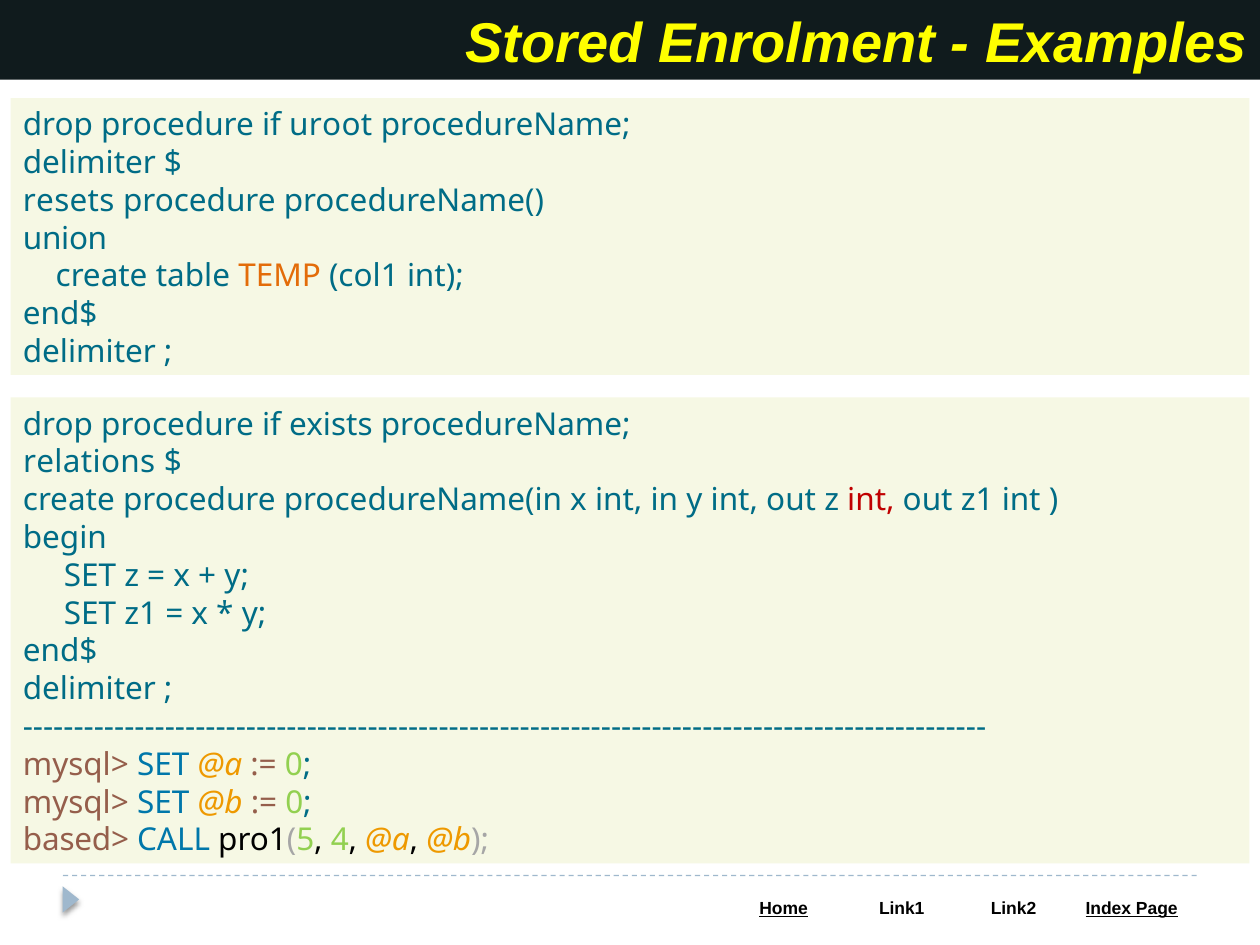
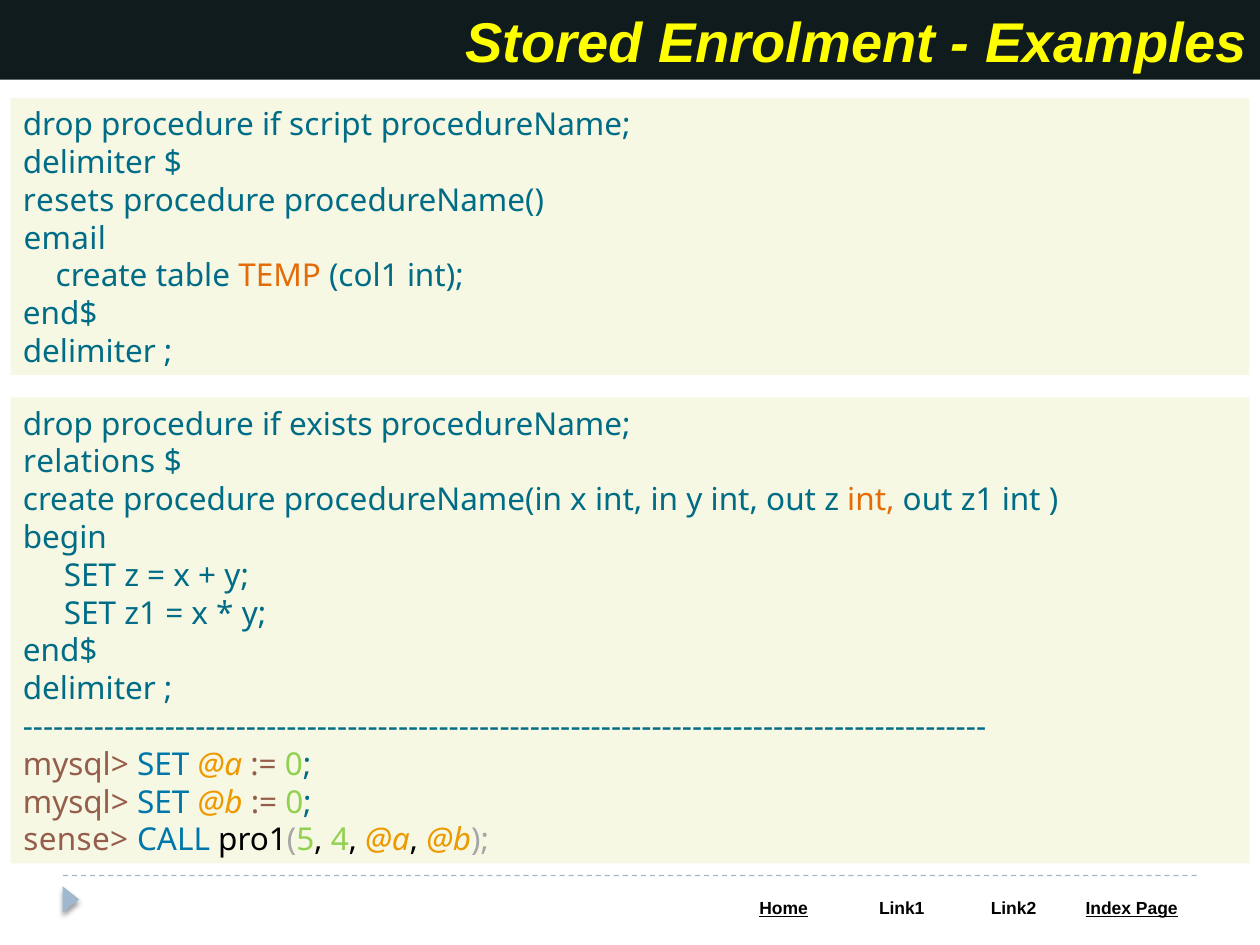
uroot: uroot -> script (331, 125)
union: union -> email (65, 239)
int colour: red -> orange (871, 500)
based>: based> -> sense> (76, 841)
